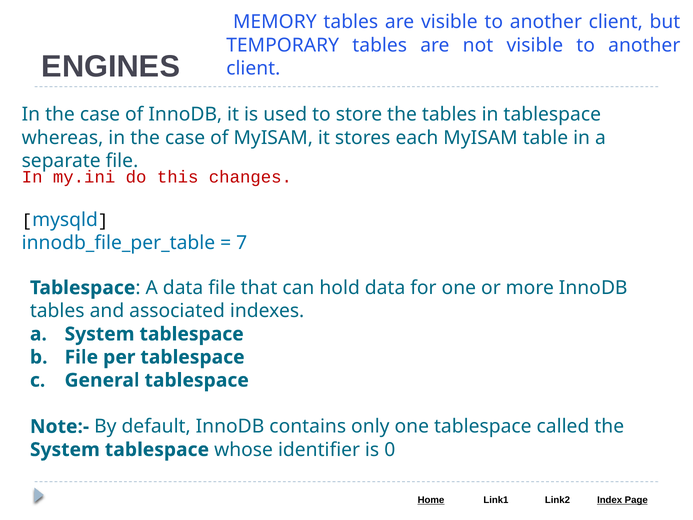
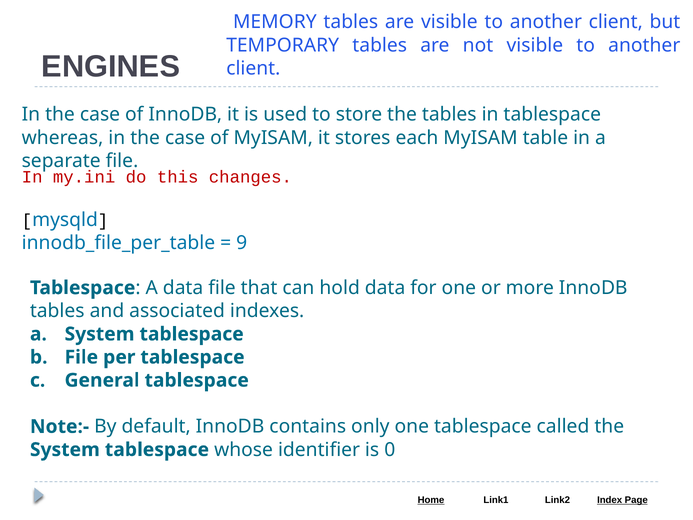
7: 7 -> 9 (242, 243)
